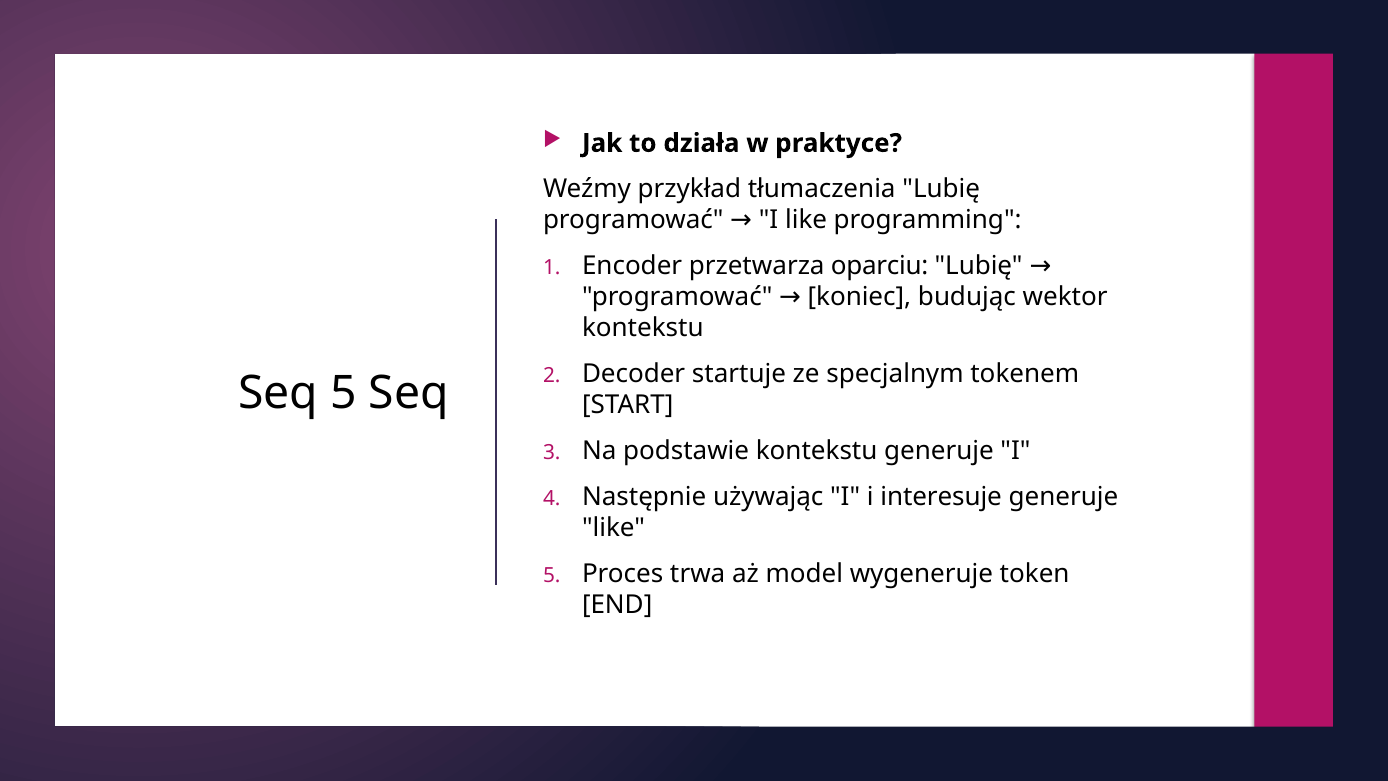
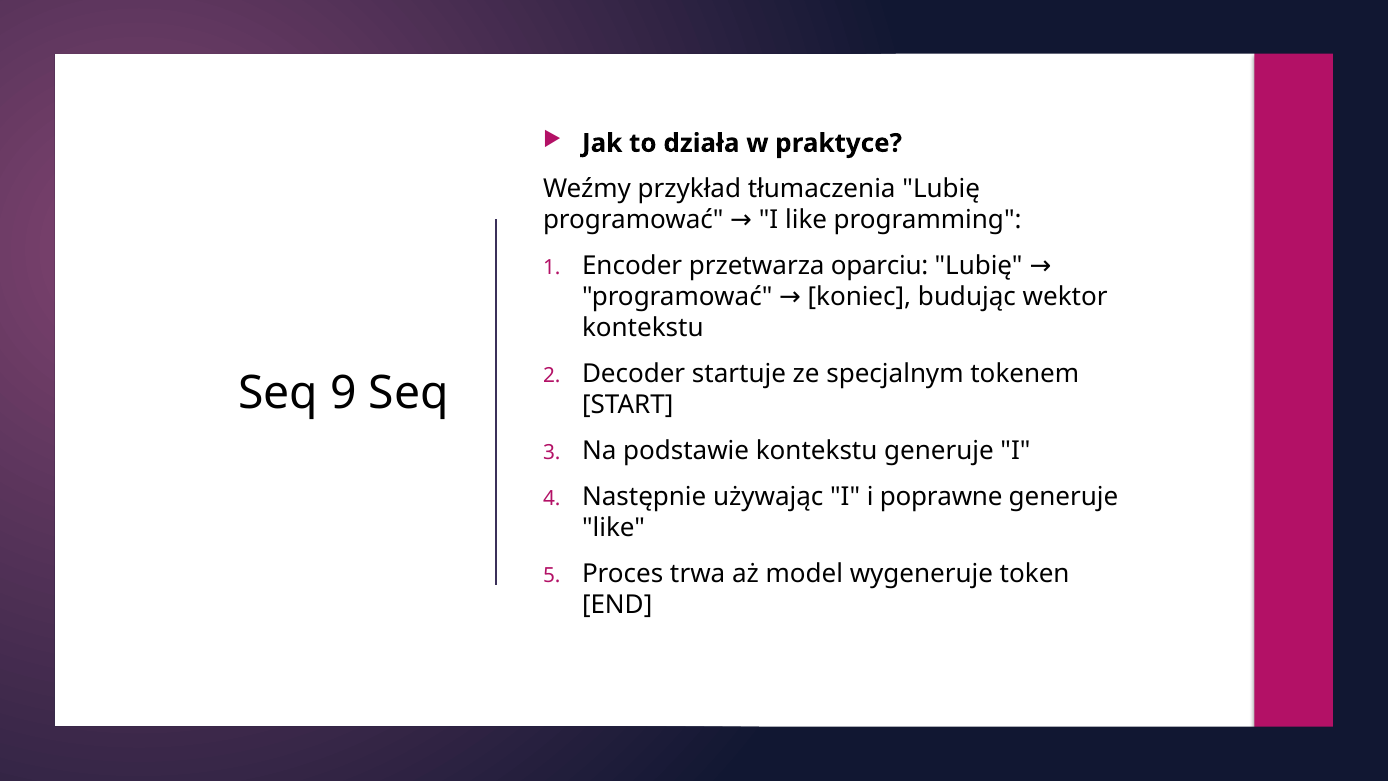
Seq 5: 5 -> 9 (343, 394)
interesuje: interesuje -> poprawne (941, 497)
